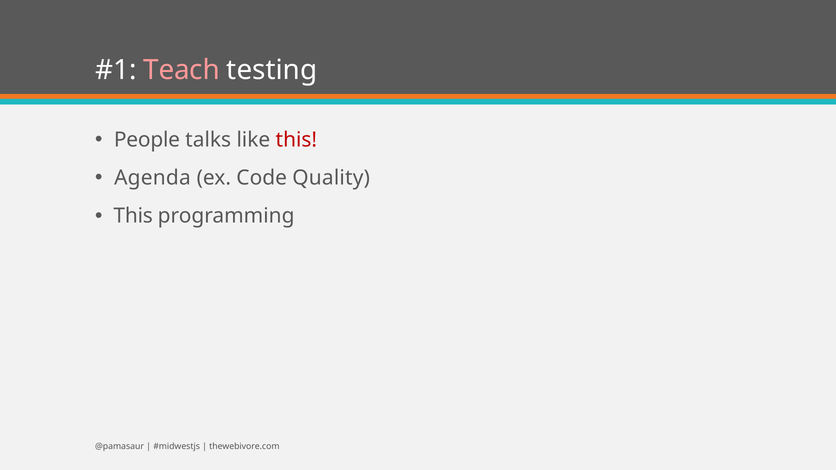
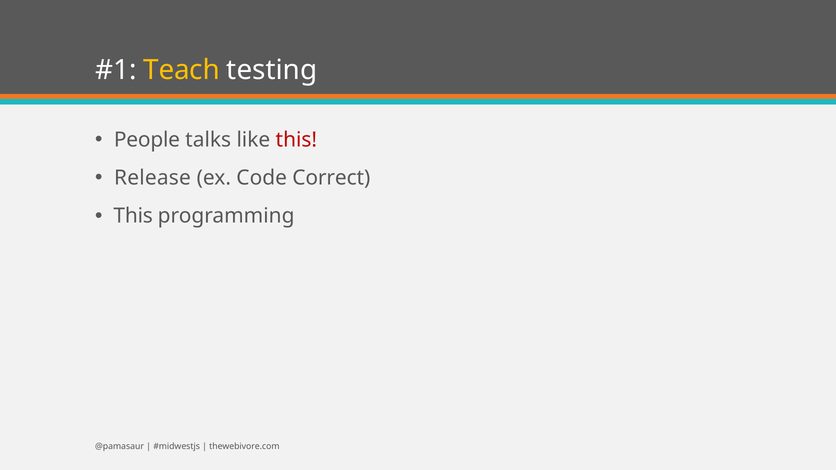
Teach colour: pink -> yellow (182, 70)
Agenda: Agenda -> Release (152, 178)
Quality: Quality -> Correct (331, 178)
